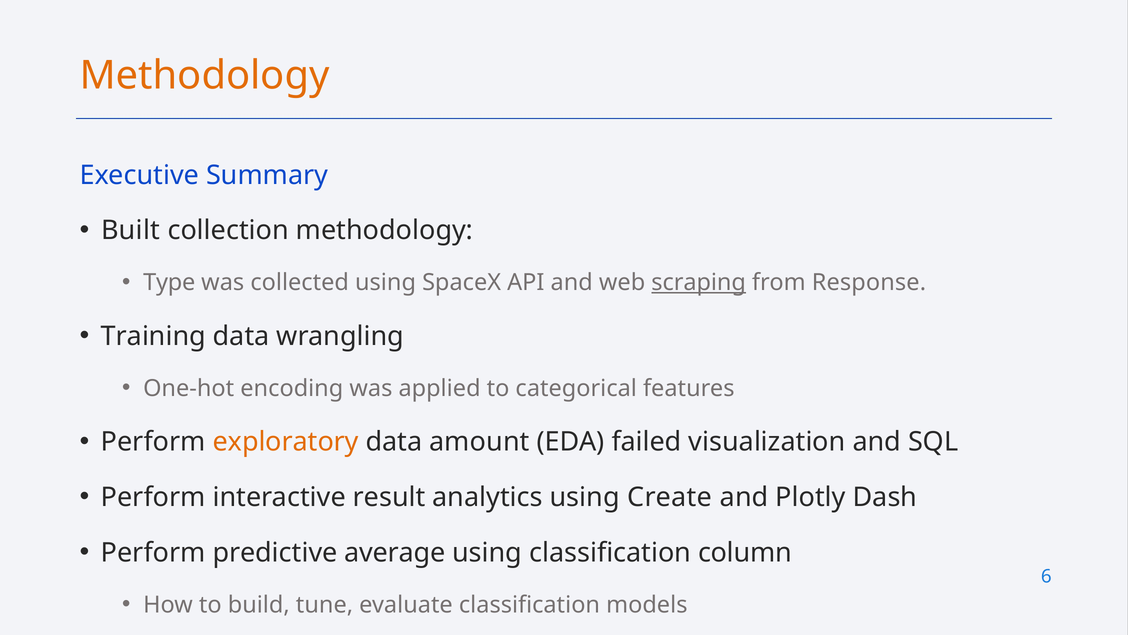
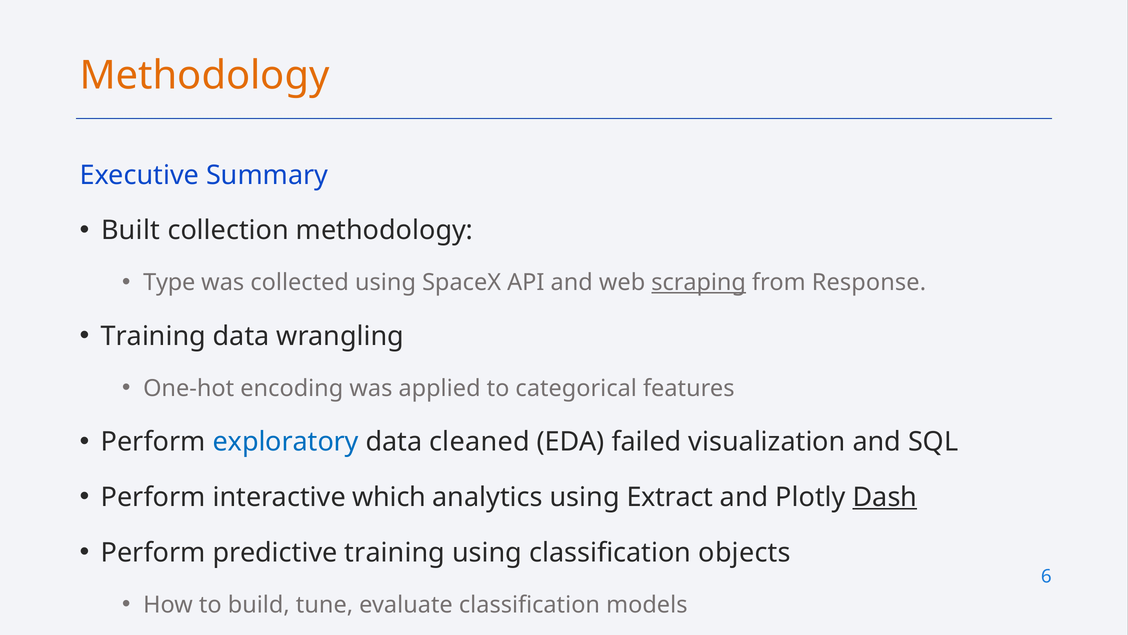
exploratory colour: orange -> blue (286, 442)
amount: amount -> cleaned (479, 442)
result: result -> which (389, 497)
Create: Create -> Extract (670, 497)
Dash underline: none -> present (885, 497)
predictive average: average -> training (395, 552)
column: column -> objects (745, 552)
